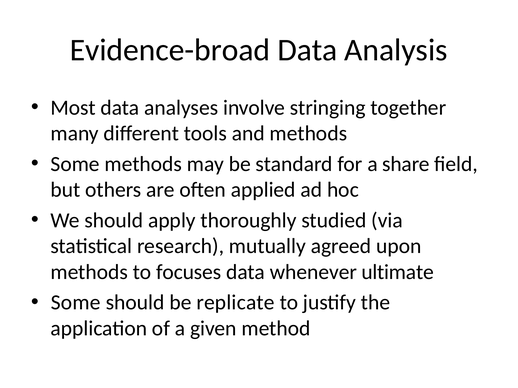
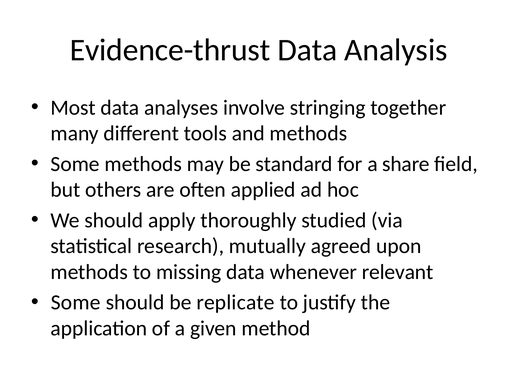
Evidence-broad: Evidence-broad -> Evidence-thrust (170, 50)
focuses: focuses -> missing (189, 272)
ultimate: ultimate -> relevant (398, 272)
